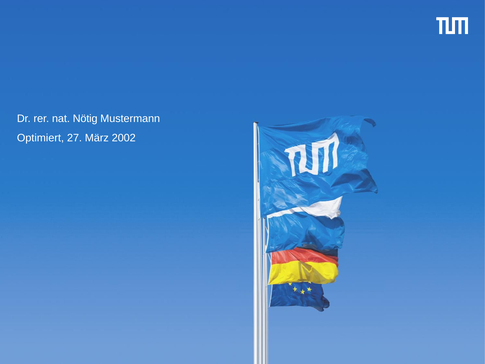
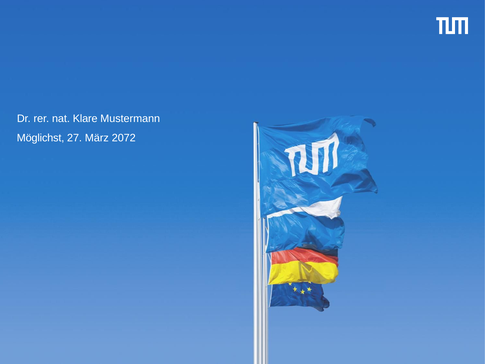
Nötig: Nötig -> Klare (85, 119)
Optimiert: Optimiert -> Möglichst (41, 138)
2002: 2002 -> 2072 (124, 138)
